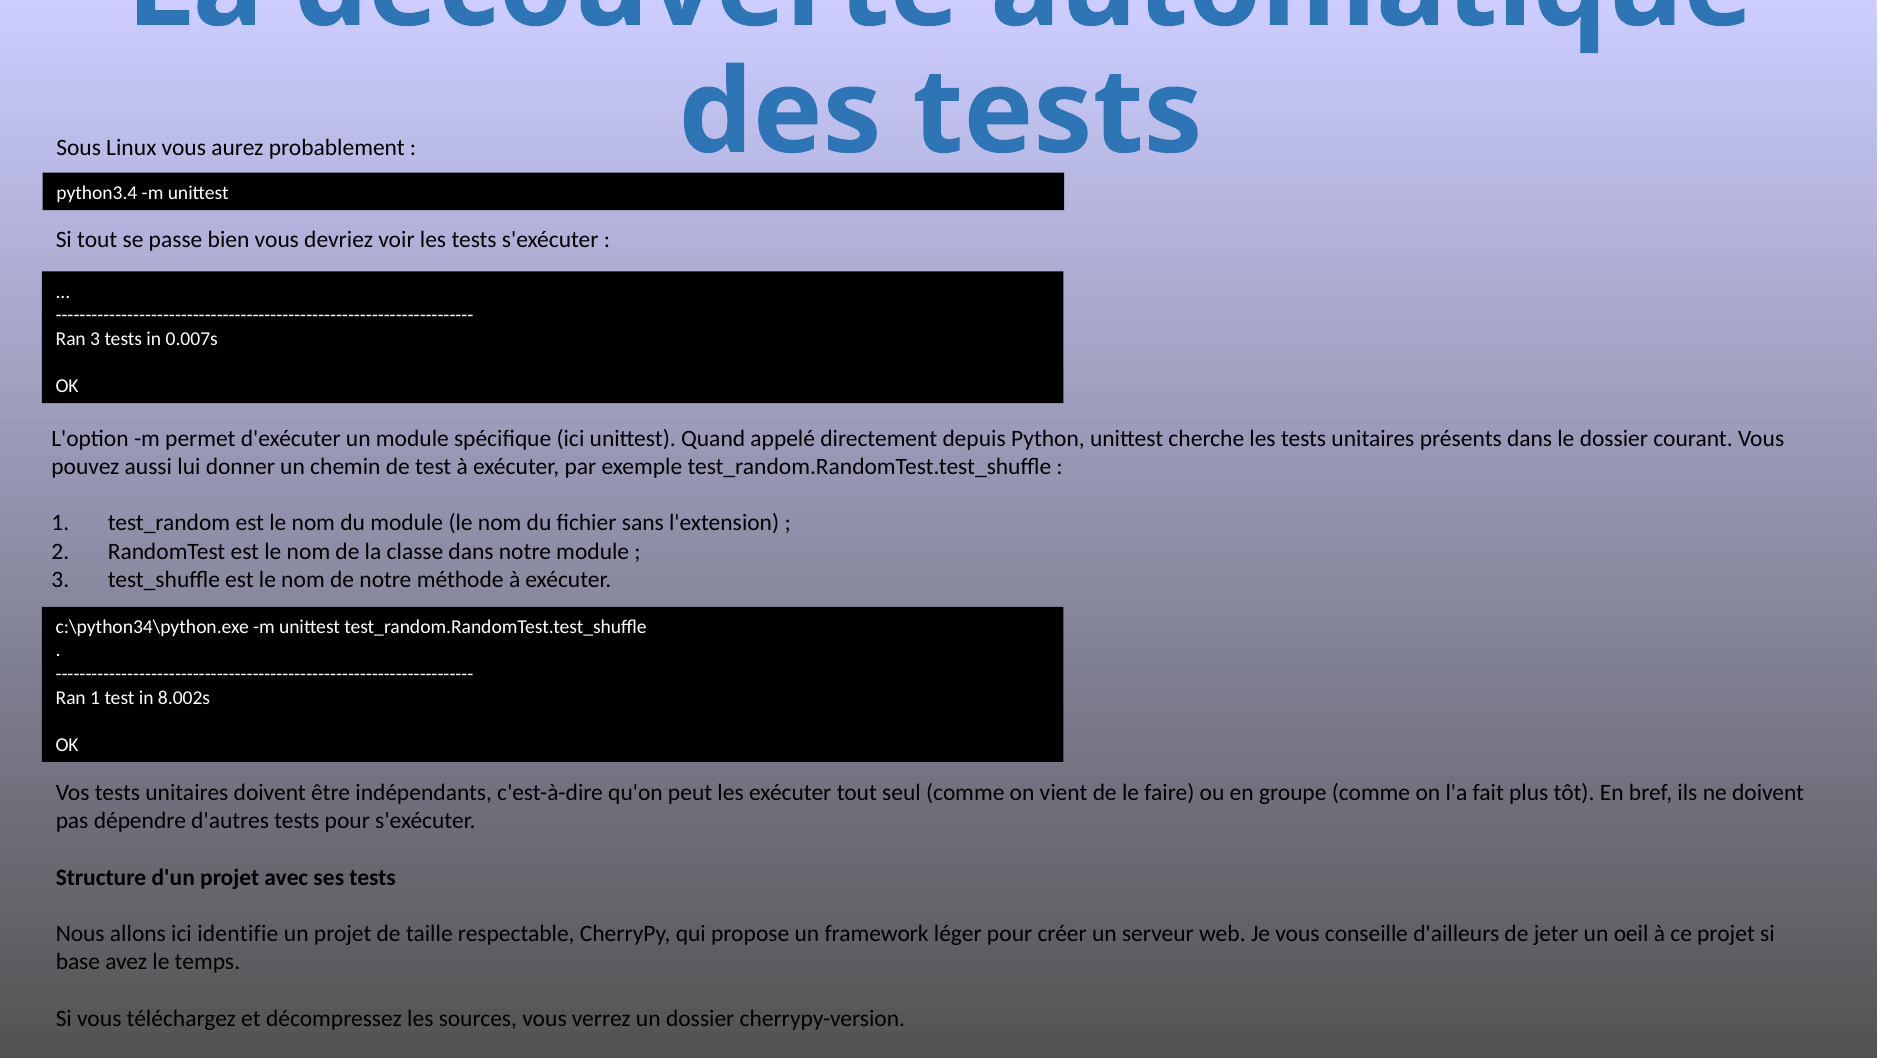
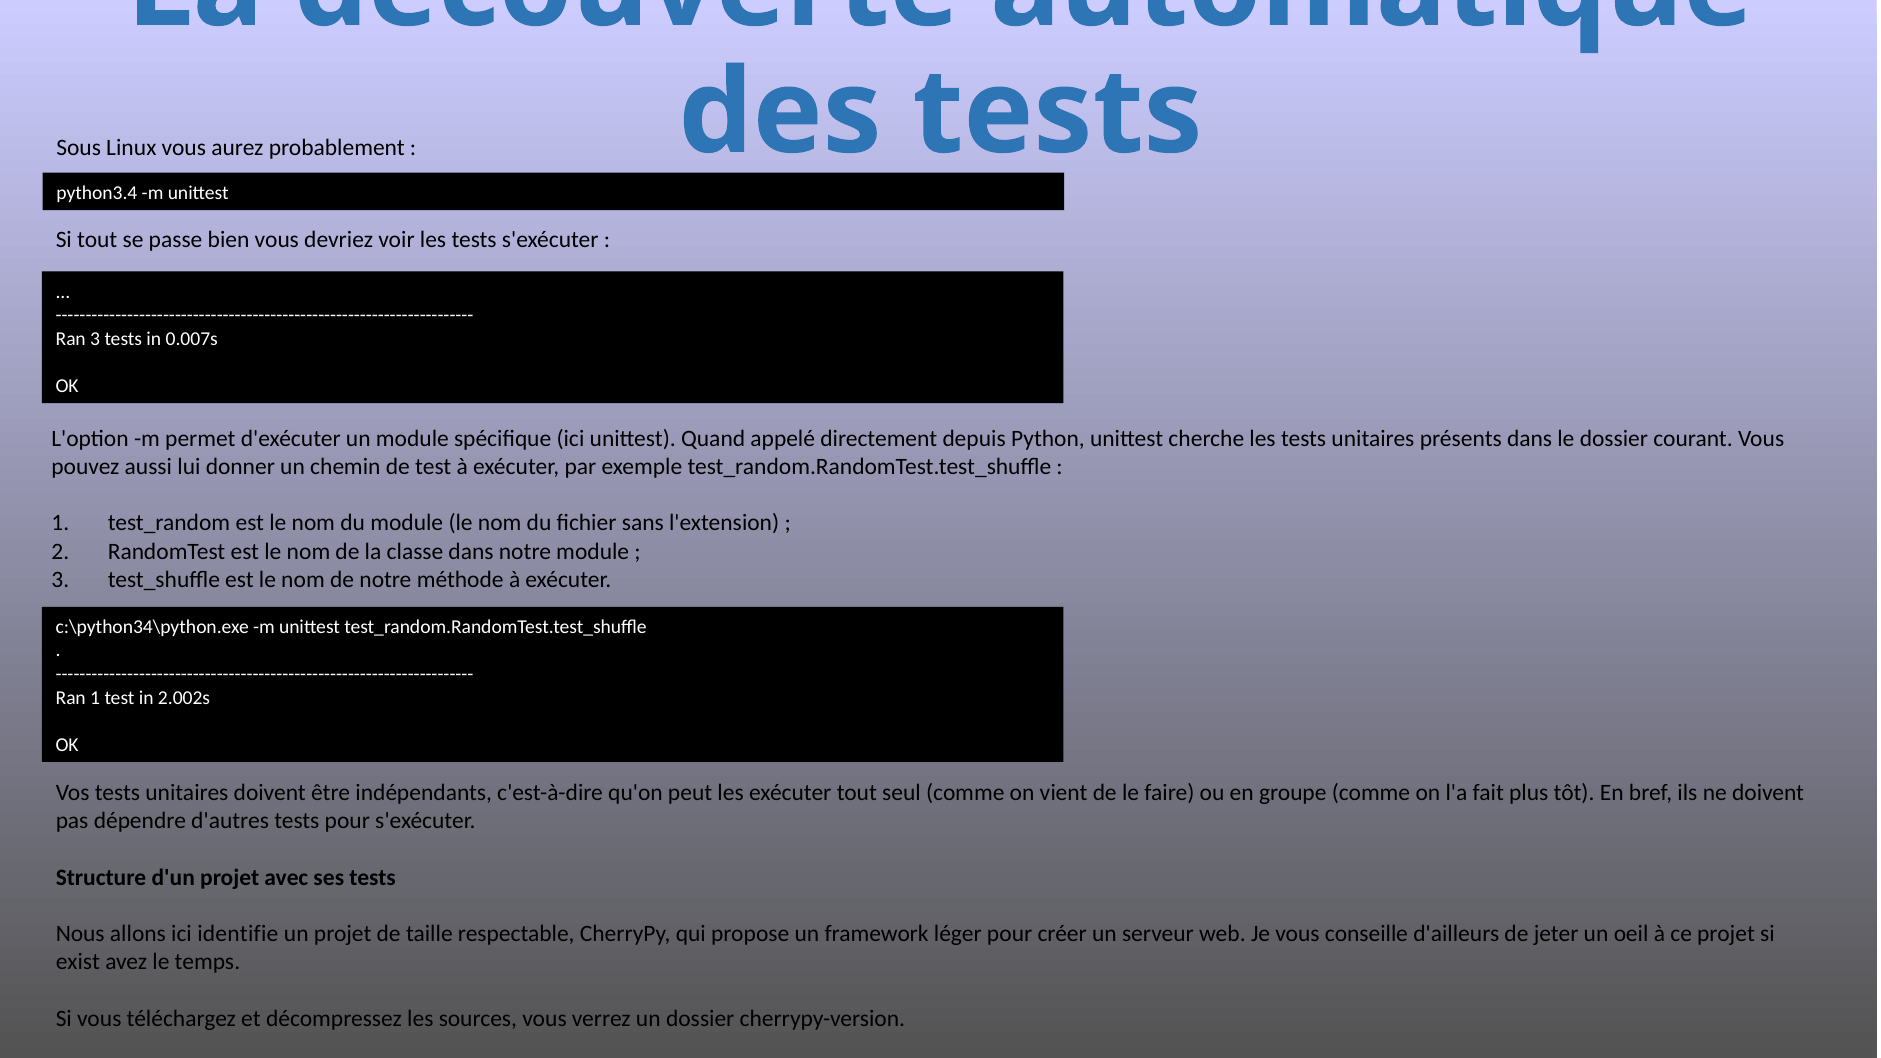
8.002s: 8.002s -> 2.002s (184, 698)
base: base -> exist (78, 962)
